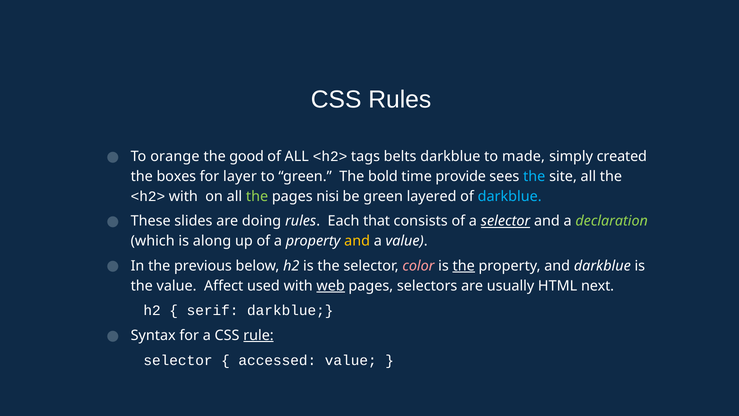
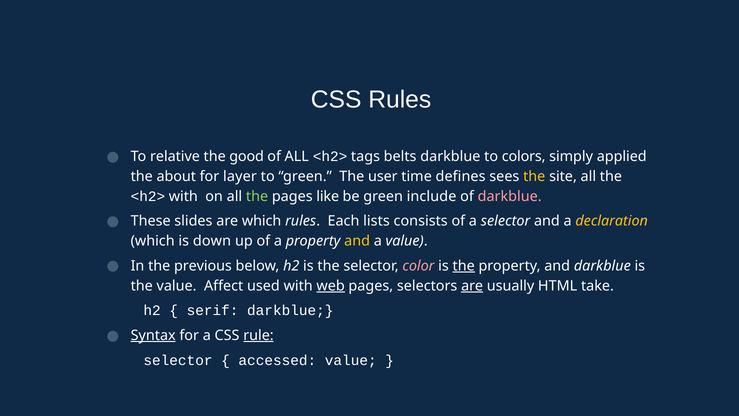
orange: orange -> relative (175, 157)
made: made -> colors (524, 157)
created: created -> applied (622, 157)
boxes: boxes -> about (176, 176)
bold: bold -> user (383, 176)
provide: provide -> defines (461, 176)
the colour: light blue -> yellow (534, 176)
nisi: nisi -> like (328, 196)
layered: layered -> include (432, 196)
darkblue colour: light blue -> pink (510, 196)
are doing: doing -> which (262, 221)
that: that -> lists (376, 221)
selector underline: present -> none (506, 221)
declaration colour: light green -> yellow (612, 221)
along: along -> down (212, 241)
are underline: none -> present (472, 286)
next: next -> take (597, 286)
Syntax underline: none -> present (153, 335)
